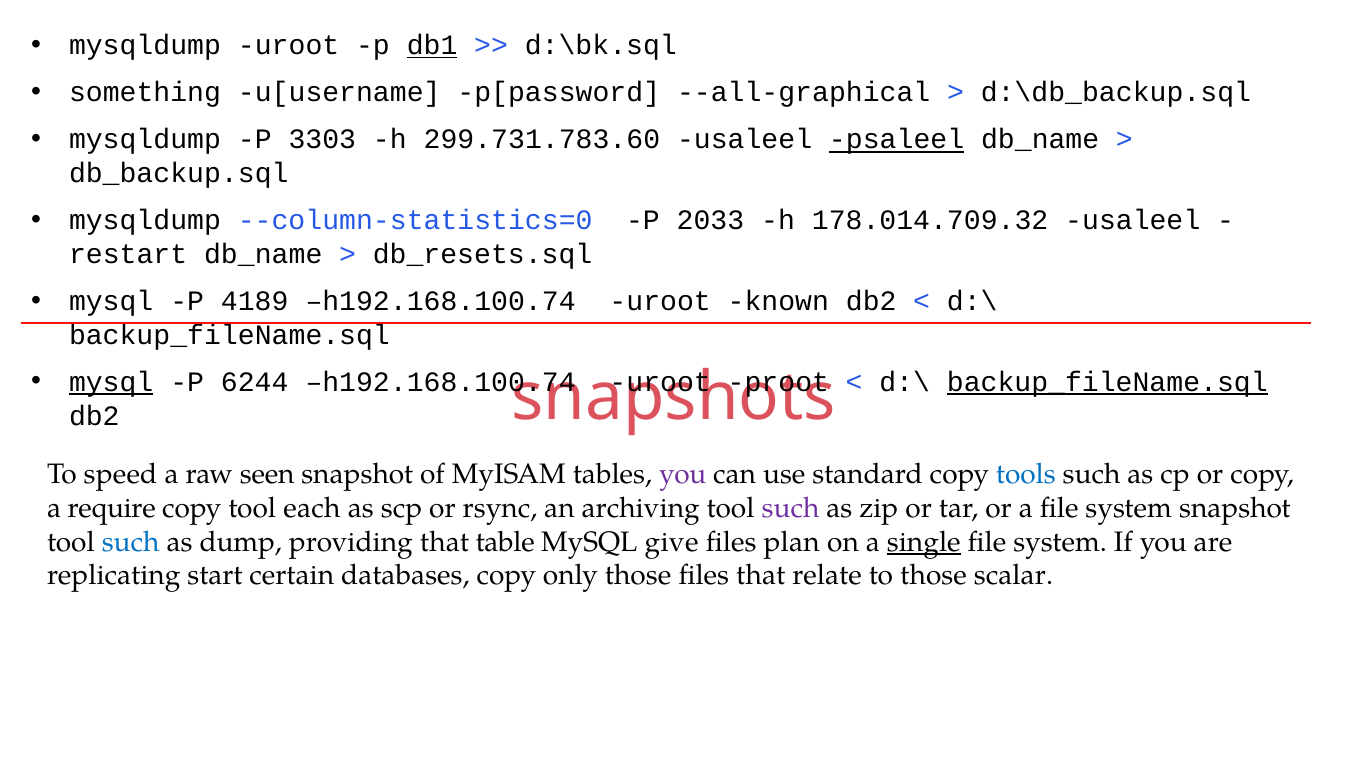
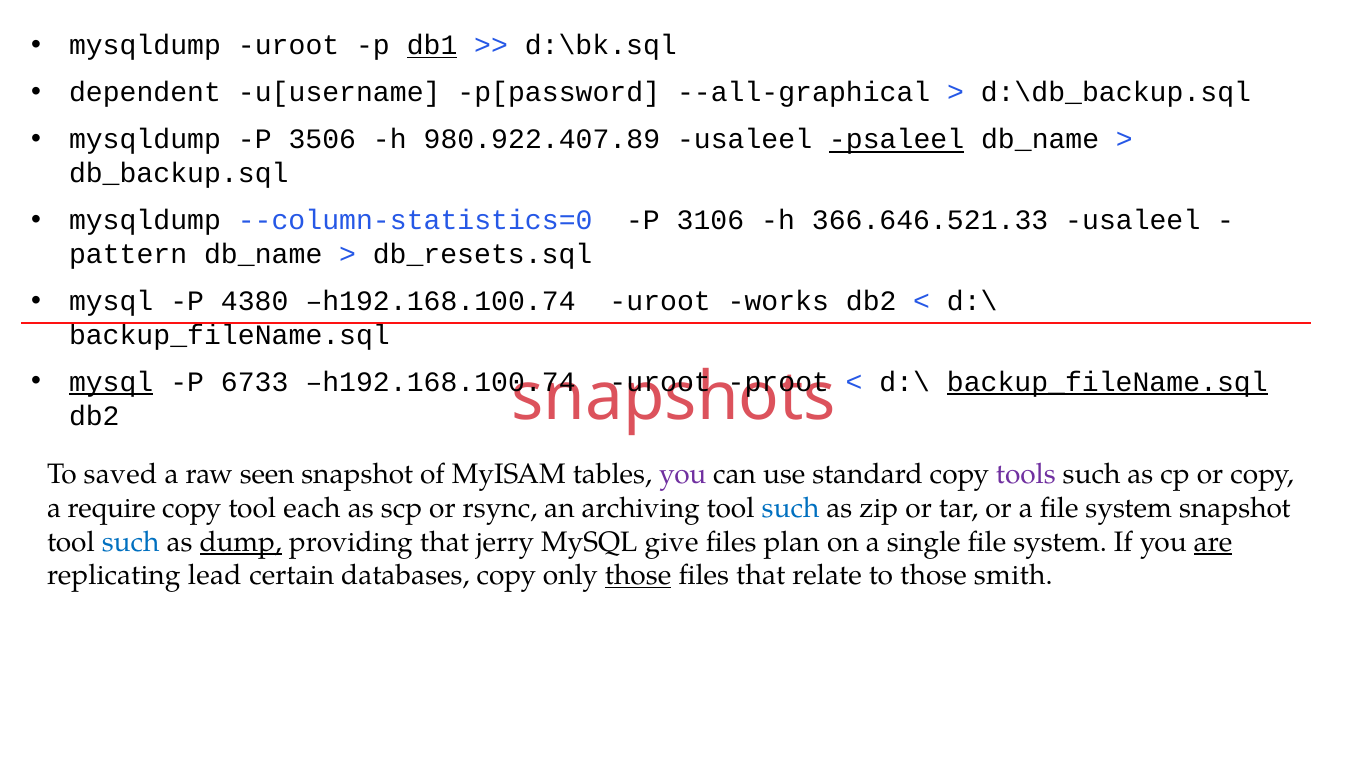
something: something -> dependent (145, 93)
3303: 3303 -> 3506 (322, 140)
299.731.783.60: 299.731.783.60 -> 980.922.407.89 (542, 140)
2033: 2033 -> 3106 (710, 221)
178.014.709.32: 178.014.709.32 -> 366.646.521.33 (930, 221)
restart: restart -> pattern (128, 254)
4189: 4189 -> 4380 (255, 301)
known: known -> works (778, 301)
6244: 6244 -> 6733 (255, 382)
speed: speed -> saved (120, 475)
tools colour: blue -> purple (1026, 475)
such colour: purple -> blue (790, 508)
dump underline: none -> present (241, 542)
table: table -> jerry (505, 542)
single underline: present -> none (924, 542)
are underline: none -> present (1213, 542)
start: start -> lead (215, 576)
those underline: none -> present (638, 576)
scalar: scalar -> smith (1013, 576)
